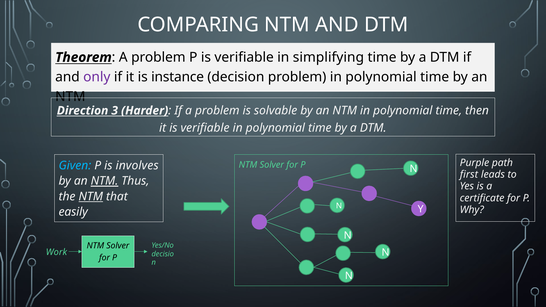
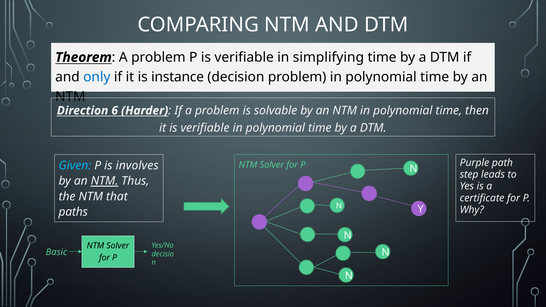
only colour: purple -> blue (97, 77)
3: 3 -> 6 (115, 111)
first: first -> step (469, 174)
NTM underline: present -> none (91, 197)
easily: easily -> paths (73, 212)
Work: Work -> Basic (57, 252)
